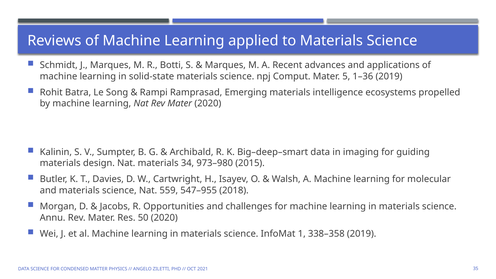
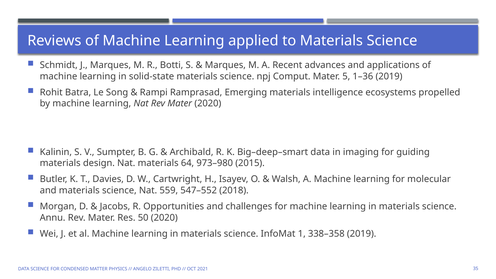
34: 34 -> 64 (188, 163)
547–955: 547–955 -> 547–552 (199, 190)
